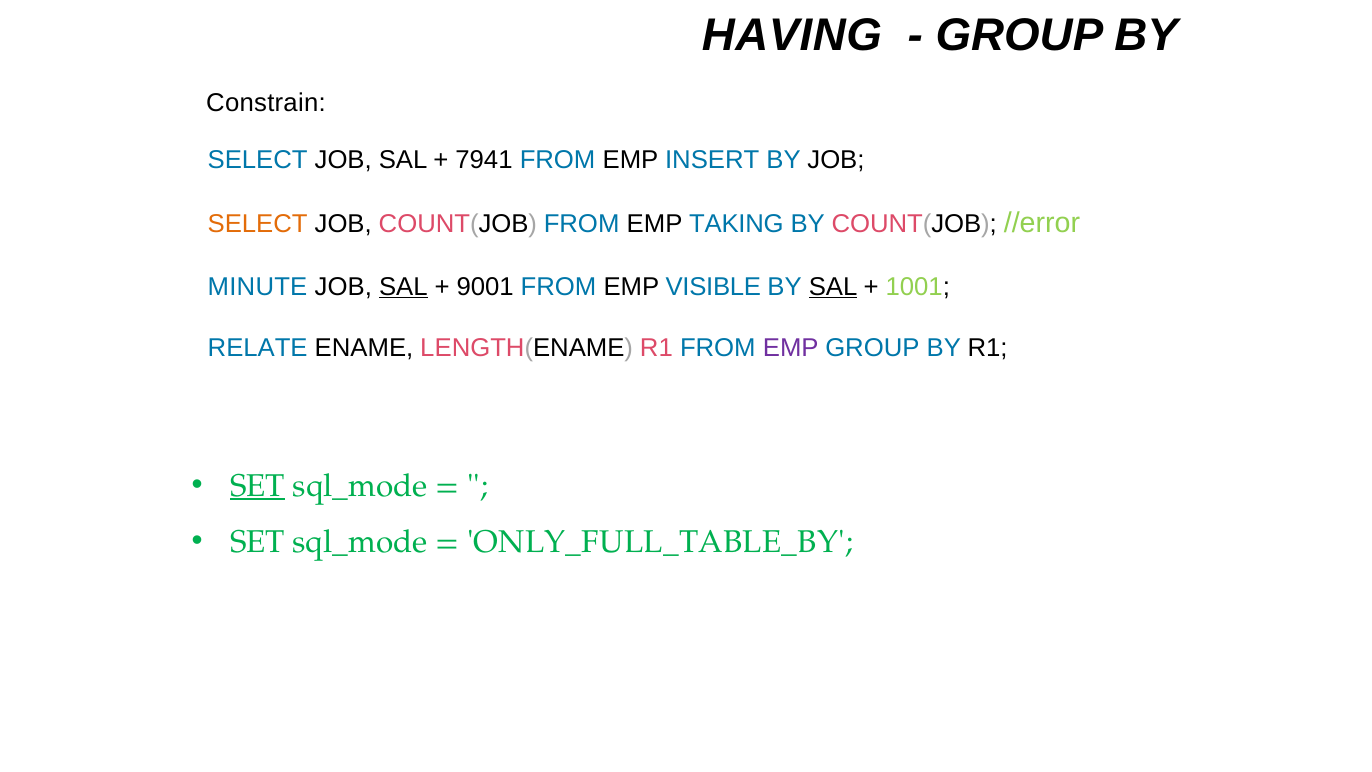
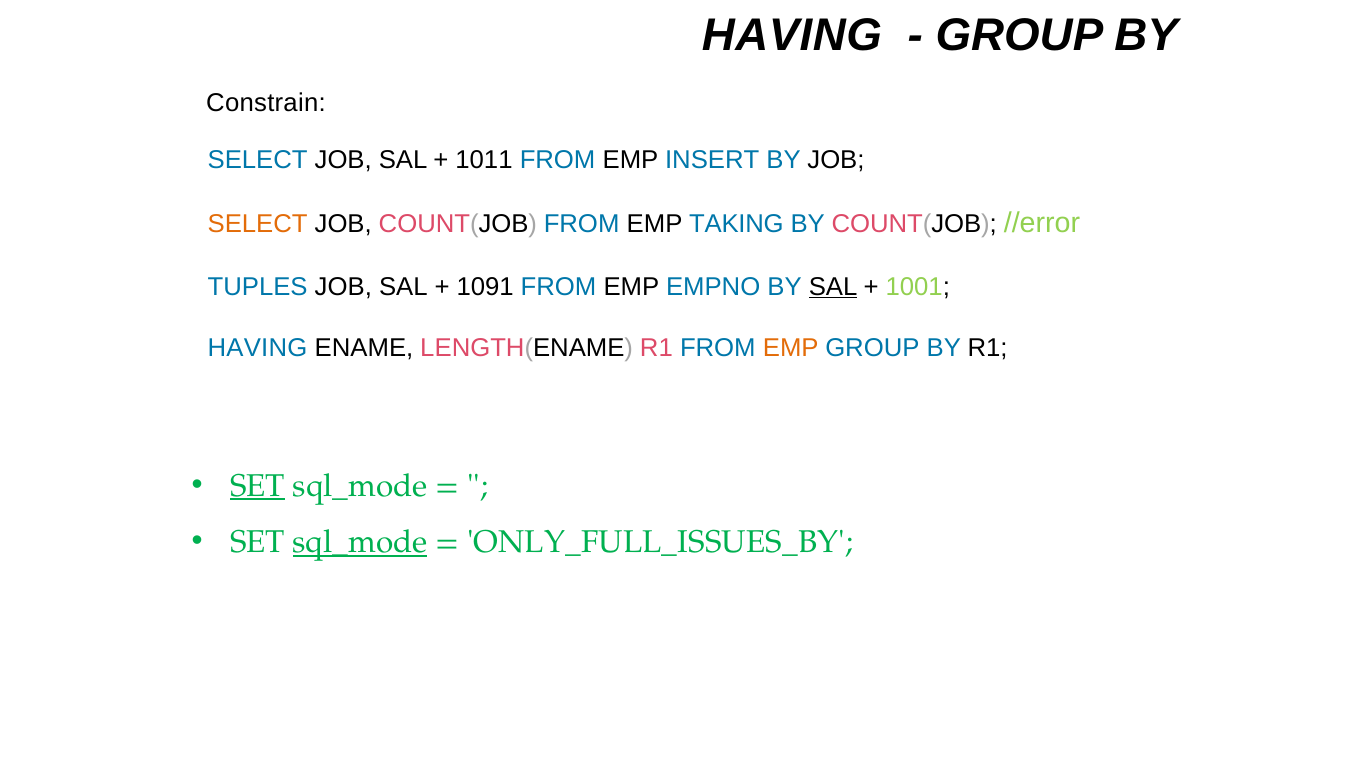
7941: 7941 -> 1011 (484, 160)
MINUTE: MINUTE -> TUPLES (258, 286)
SAL underline: present -> none (403, 286)
9001: 9001 -> 1091 (485, 286)
VISIBLE: VISIBLE -> EMPNO (713, 286)
RELATE: RELATE -> HAVING (258, 348)
EMP colour: purple -> orange (791, 348)
sql_mode underline: none -> present (360, 542)
ONLY_FULL_TABLE_BY: ONLY_FULL_TABLE_BY -> ONLY_FULL_ISSUES_BY (660, 542)
